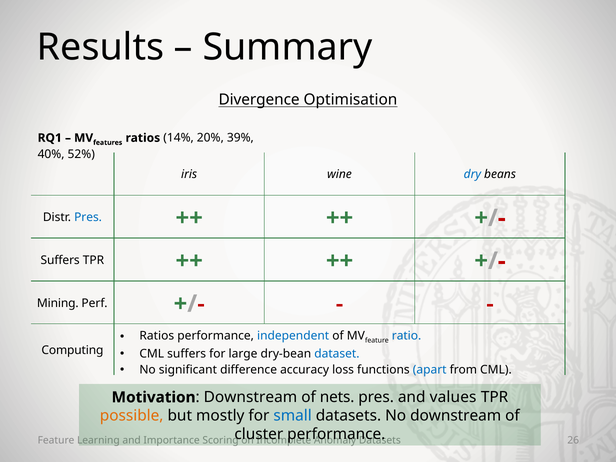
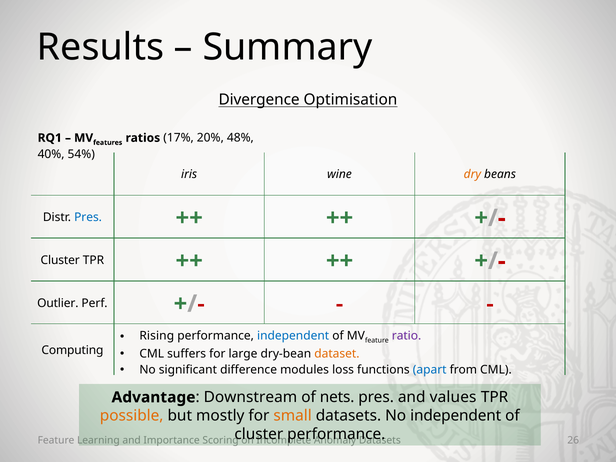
14%: 14% -> 17% (179, 138)
39%: 39% -> 48% (240, 138)
52%: 52% -> 54% (81, 154)
dry colour: blue -> orange (472, 174)
Suffers: Suffers -> Cluster (60, 260)
Mining: Mining -> Outlier (58, 303)
Ratios: Ratios -> Rising (157, 336)
ratio colour: blue -> purple (407, 336)
dataset colour: blue -> orange (337, 354)
accuracy: accuracy -> modules (305, 370)
Motivation: Motivation -> Advantage (154, 397)
small colour: blue -> orange (293, 416)
No downstream: downstream -> independent (456, 416)
